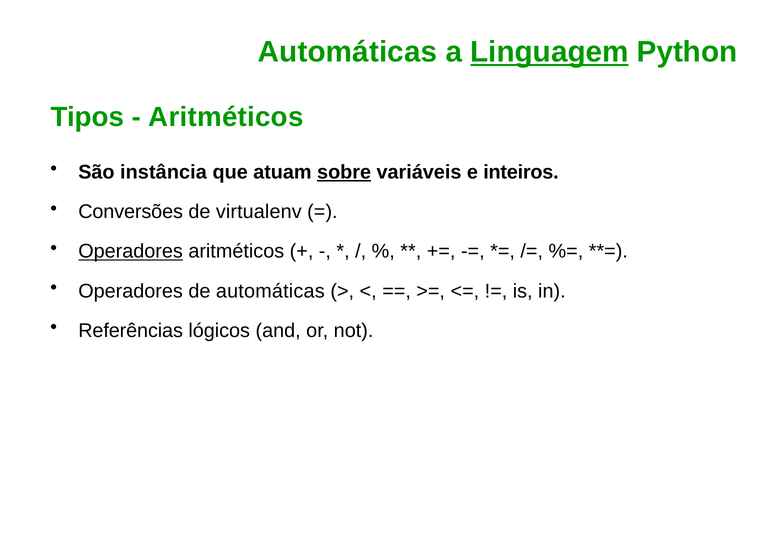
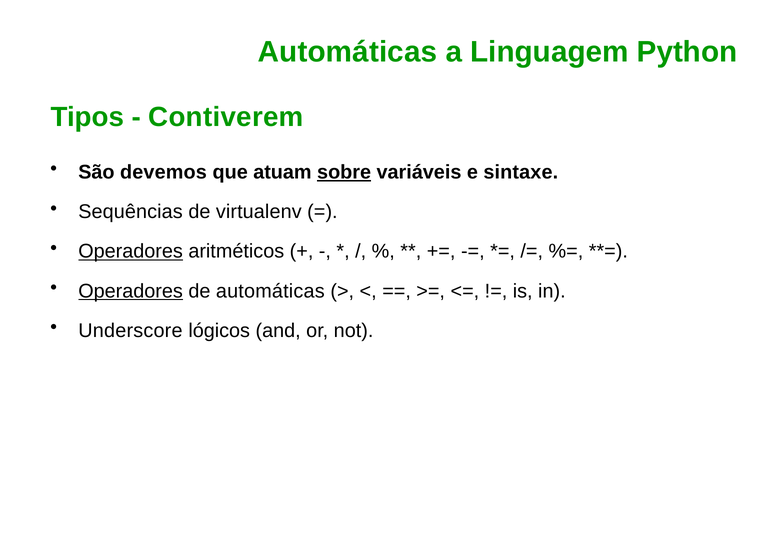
Linguagem underline: present -> none (549, 52)
Aritméticos: Aritméticos -> Contiverem (226, 117)
instância: instância -> devemos (163, 172)
inteiros: inteiros -> sintaxe (521, 172)
Conversões: Conversões -> Sequências (130, 212)
Operadores underline: none -> present (131, 291)
Referências: Referências -> Underscore (130, 330)
